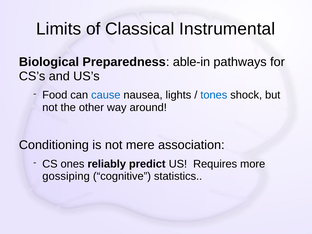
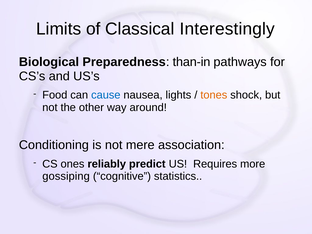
Instrumental: Instrumental -> Interestingly (227, 29)
able-in: able-in -> than-in (192, 62)
tones colour: blue -> orange (214, 95)
